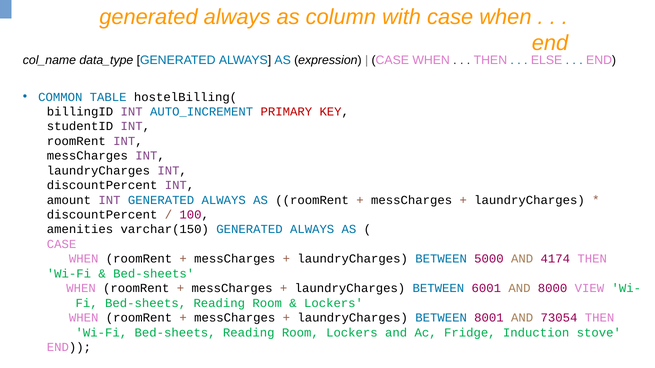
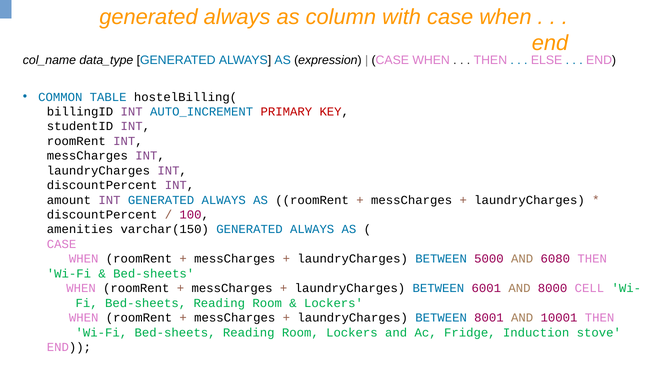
4174: 4174 -> 6080 (555, 259)
VIEW: VIEW -> CELL (589, 289)
73054: 73054 -> 10001 (559, 318)
